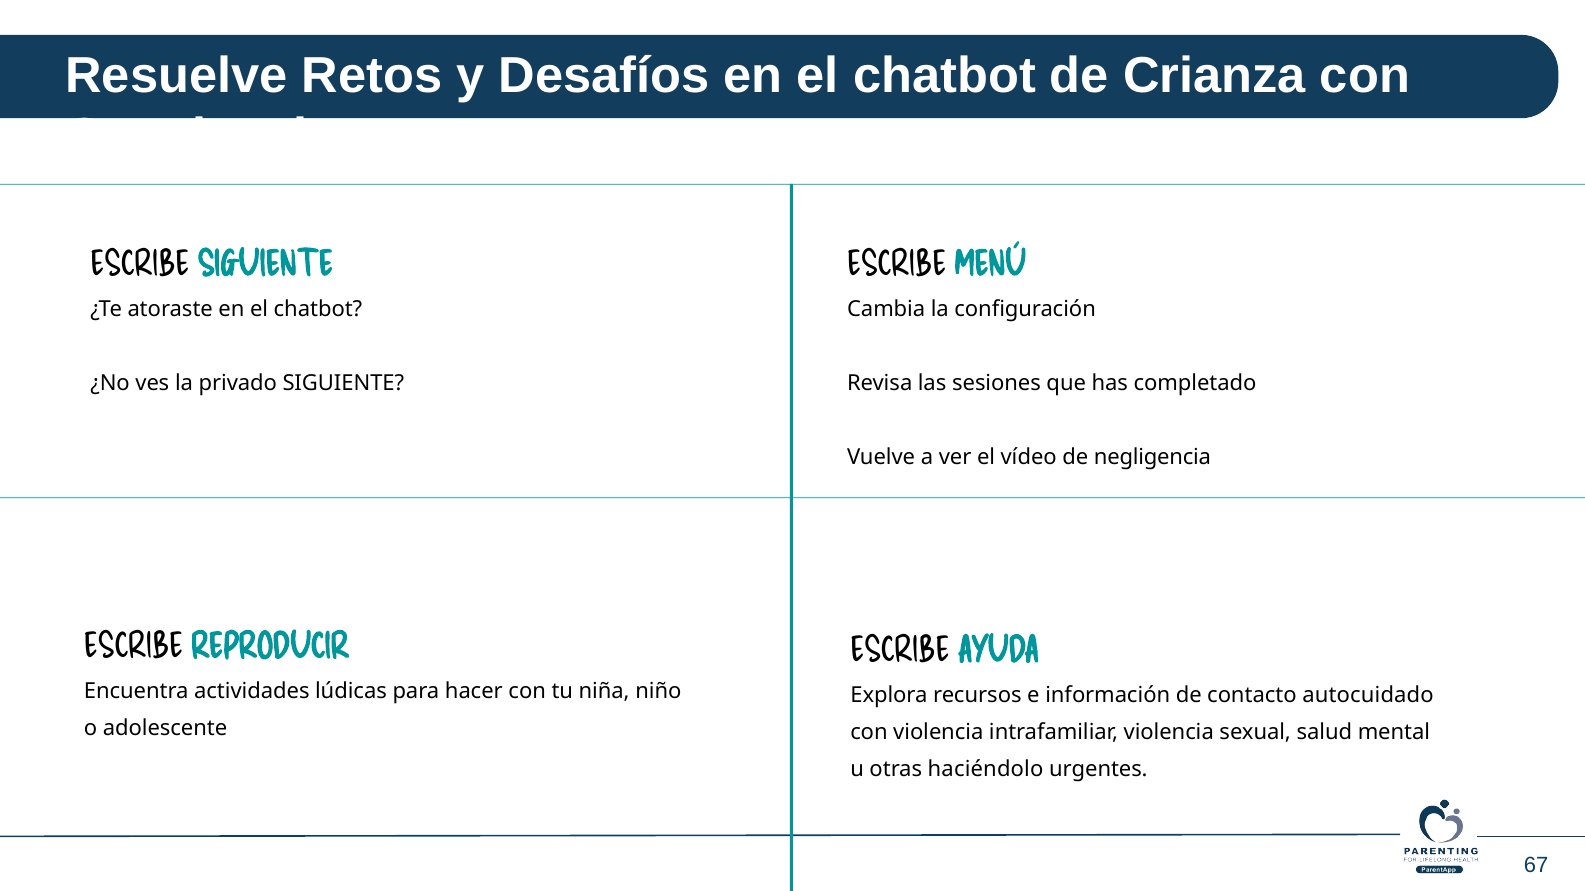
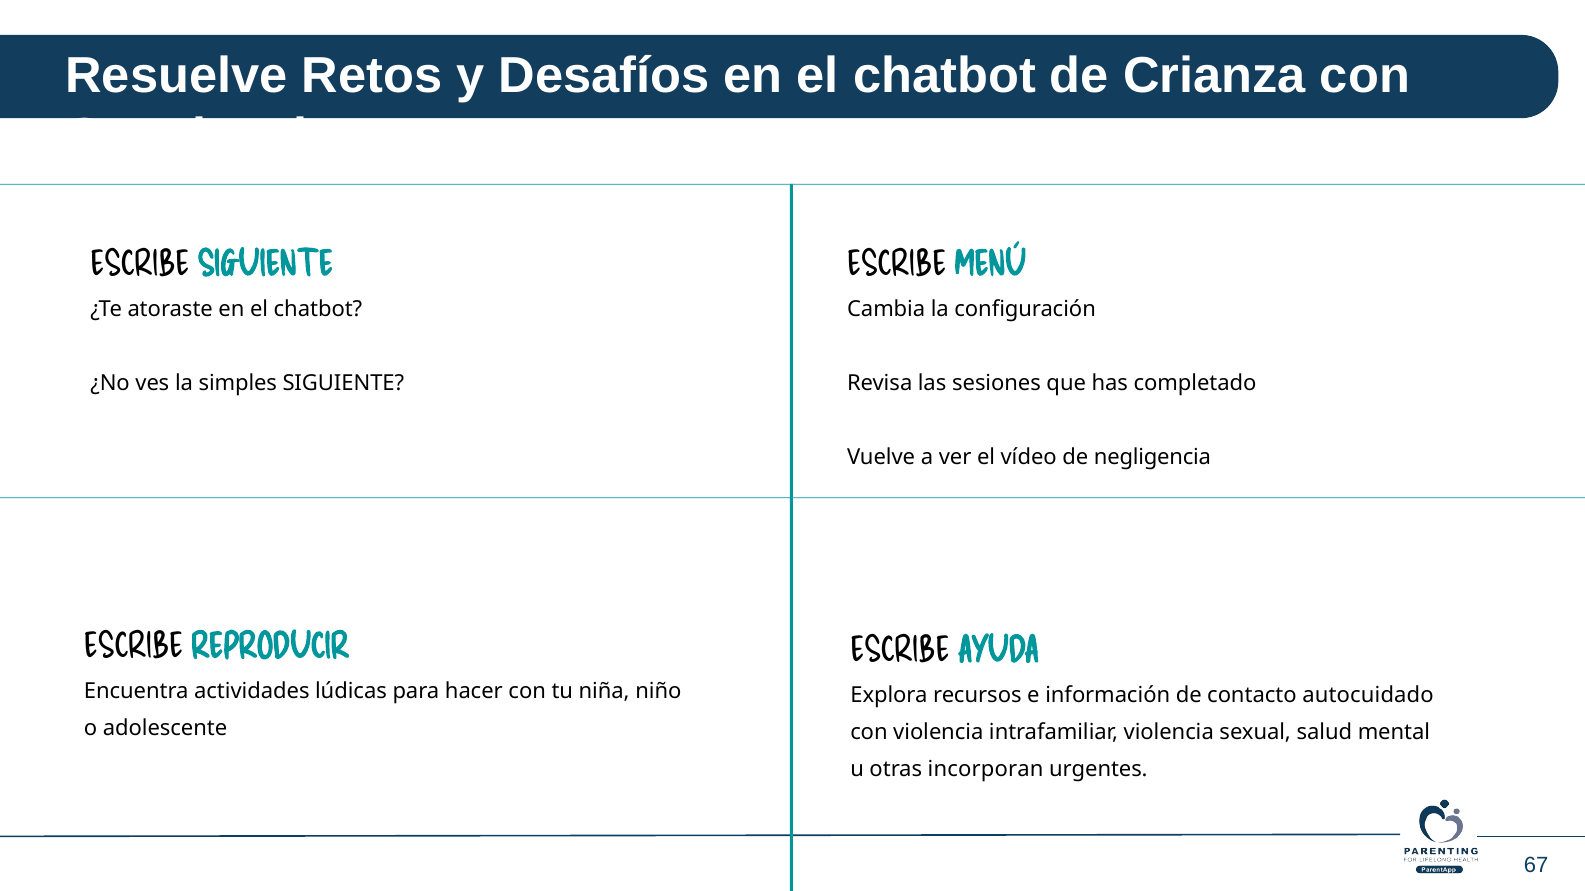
privado: privado -> simples (238, 384)
haciéndolo: haciéndolo -> incorporan (986, 770)
